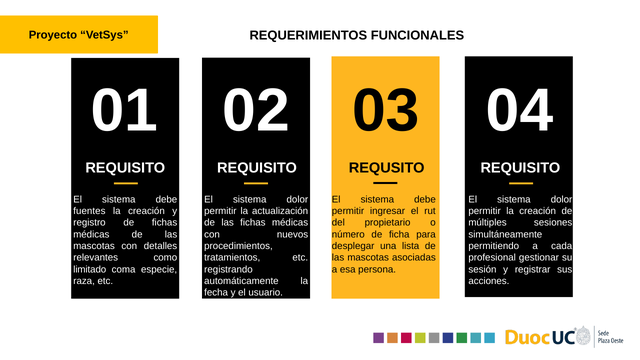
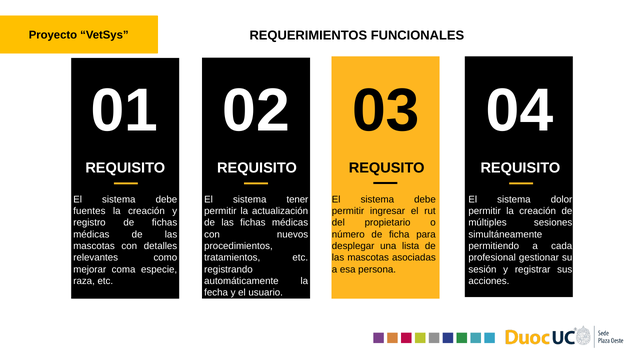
dolor: dolor -> tener (297, 199)
limitado: limitado -> mejorar (90, 269)
